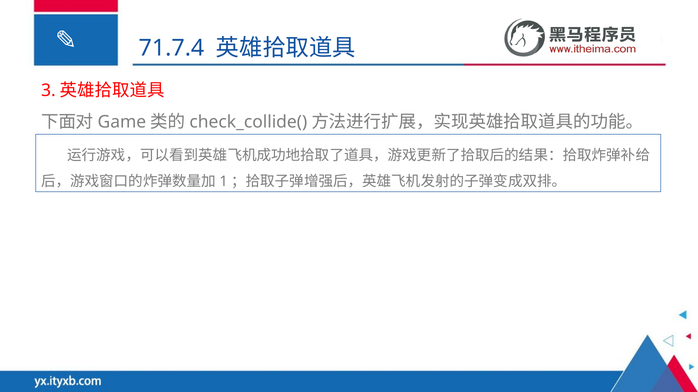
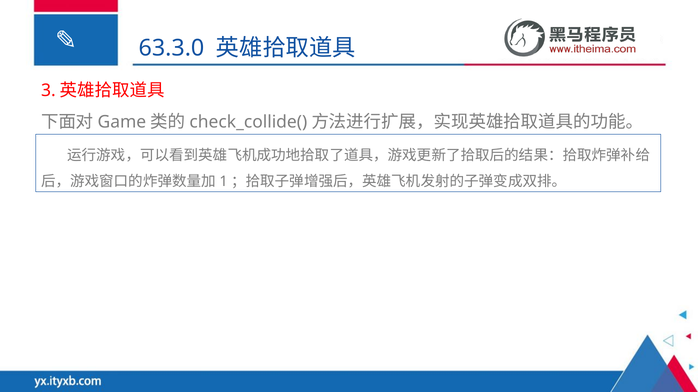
71.7.4: 71.7.4 -> 63.3.0 (171, 48)
